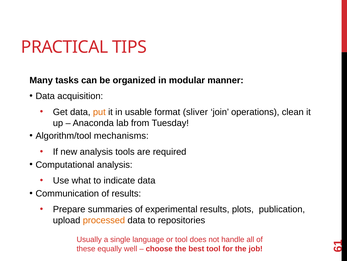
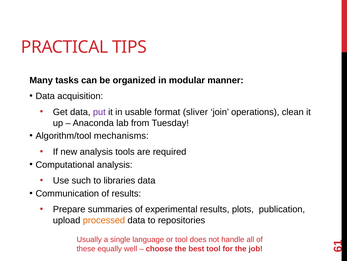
put colour: orange -> purple (99, 112)
what: what -> such (81, 180)
indicate: indicate -> libraries (119, 180)
